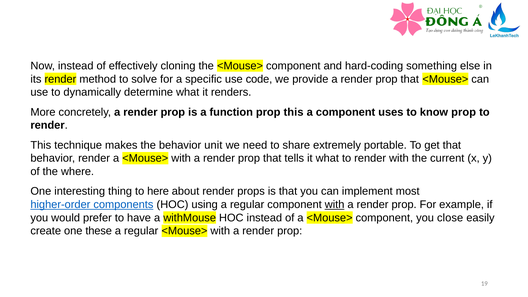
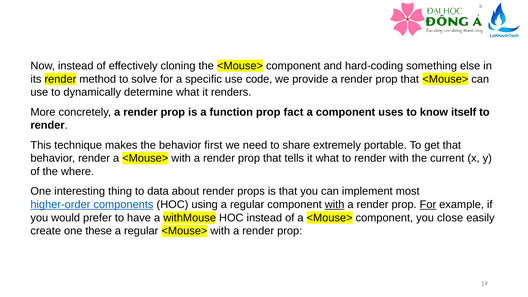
prop this: this -> fact (294, 112)
know prop: prop -> itself (464, 112)
unit: unit -> first (213, 145)
here: here -> data (158, 191)
For underline: none -> present (428, 205)
